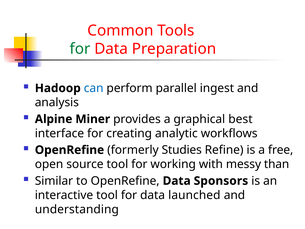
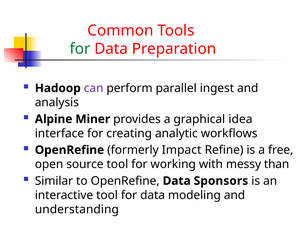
can colour: blue -> purple (94, 88)
best: best -> idea (240, 119)
Studies: Studies -> Impact (182, 150)
launched: launched -> modeling (194, 195)
